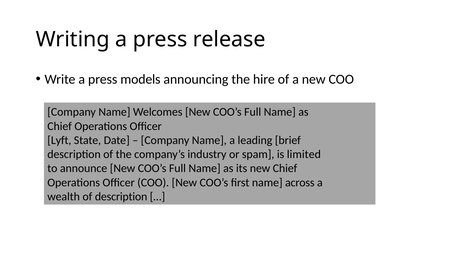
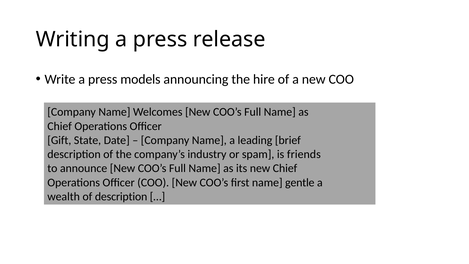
Lyft: Lyft -> Gift (59, 140)
limited: limited -> friends (304, 154)
across: across -> gentle (300, 182)
